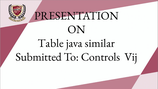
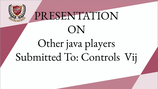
Table: Table -> Other (51, 43)
similar: similar -> players (100, 43)
